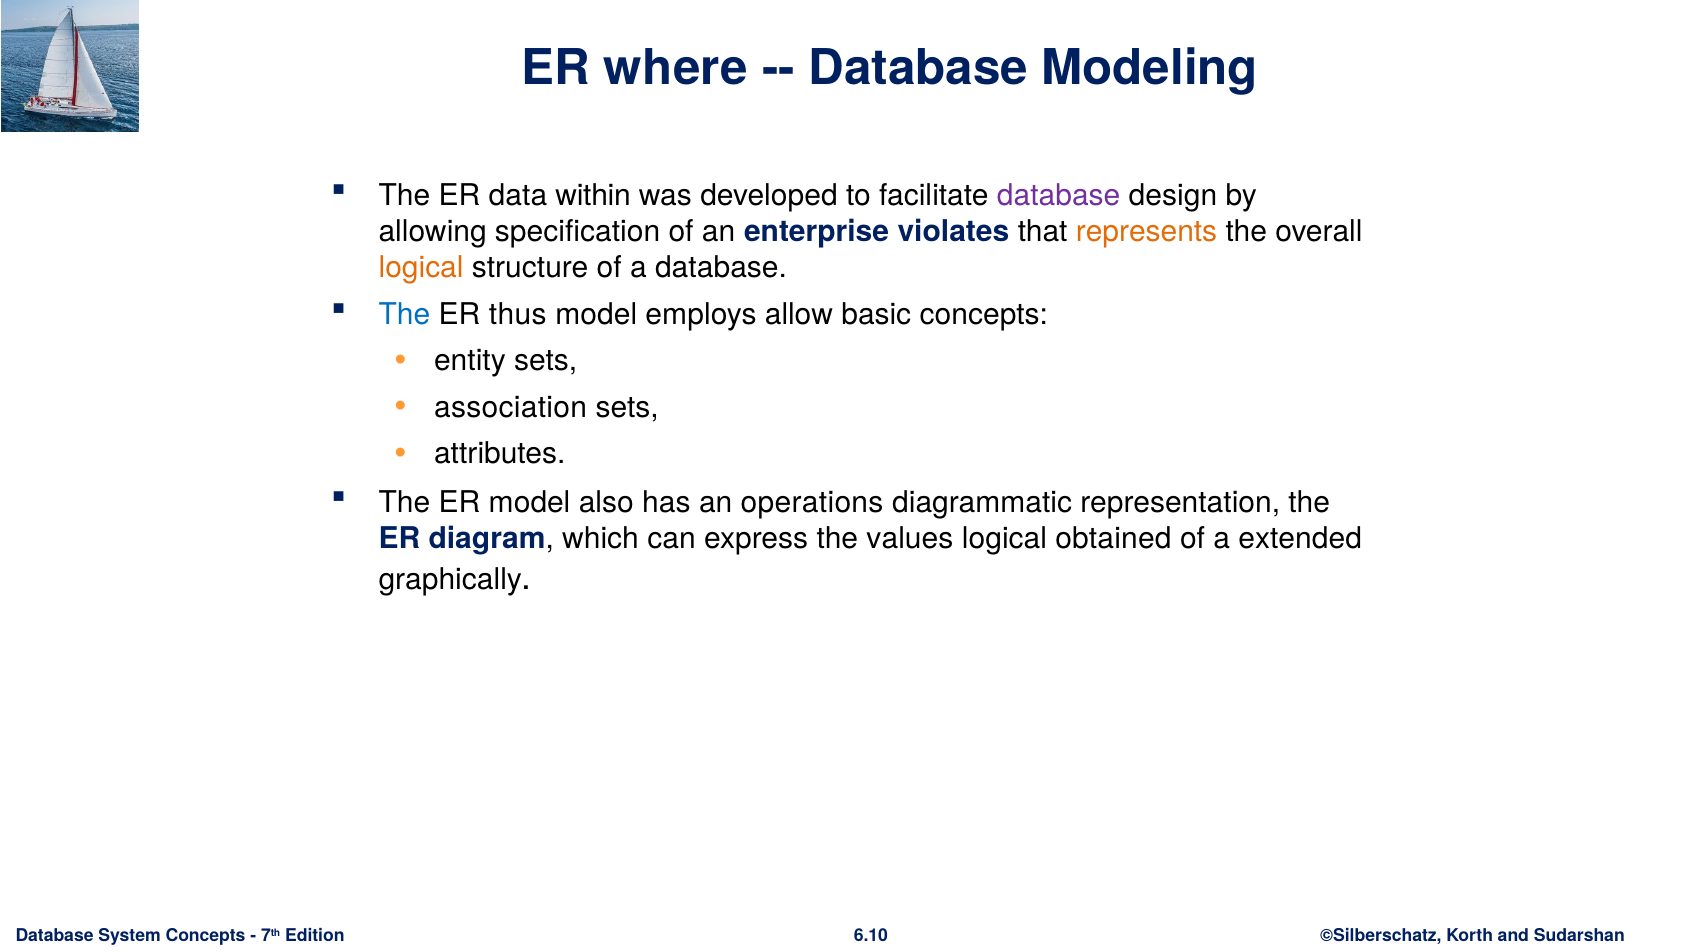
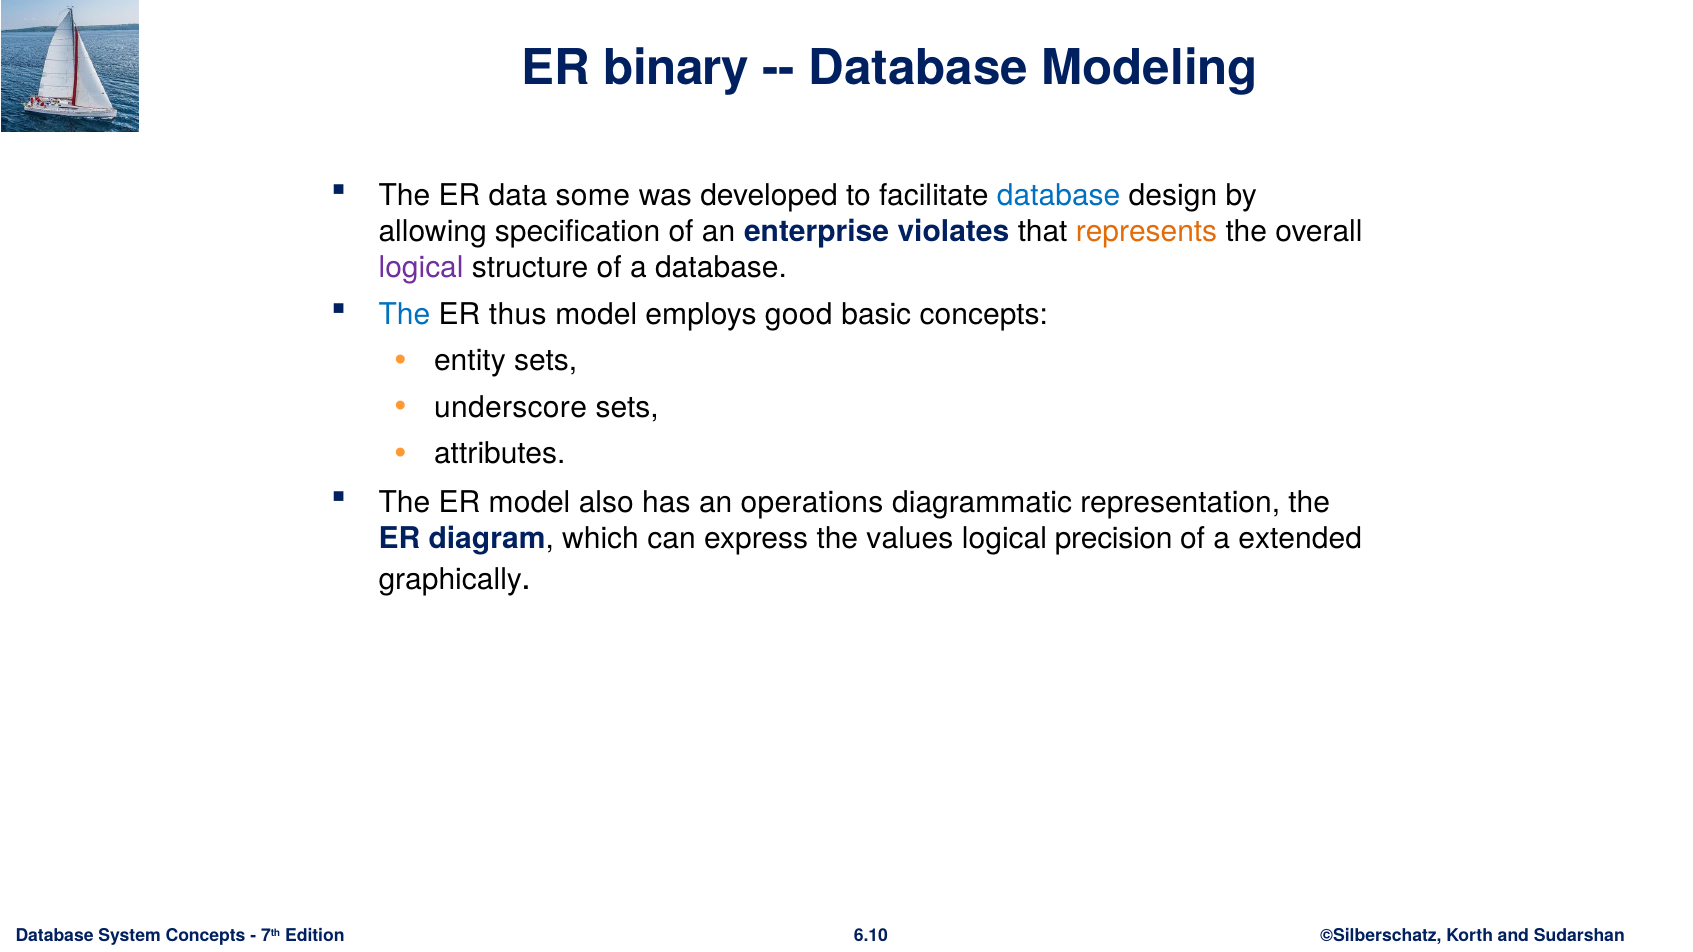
where: where -> binary (676, 68)
within: within -> some (593, 196)
database colour: purple -> blue (1059, 196)
logical colour: orange -> purple (421, 268)
allow: allow -> good (799, 315)
association: association -> underscore (511, 408)
obtained: obtained -> precision (1114, 538)
